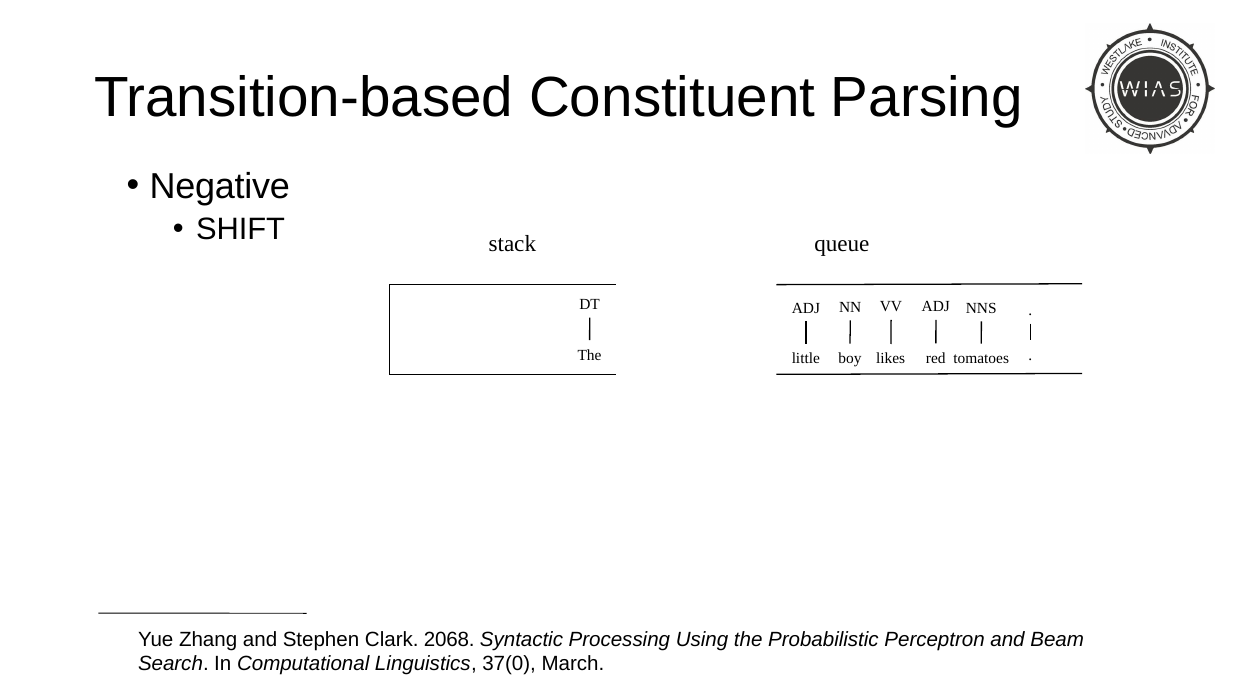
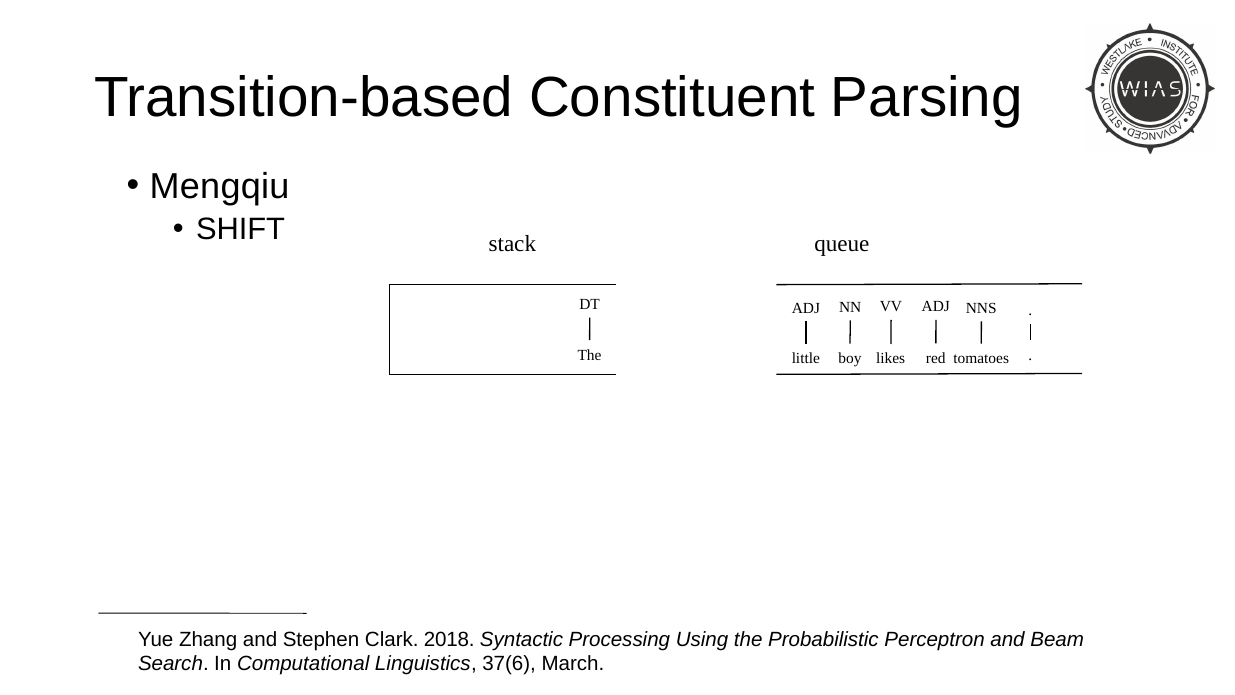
Negative: Negative -> Mengqiu (220, 186)
2068: 2068 -> 2018 (449, 639)
37(0: 37(0 -> 37(6 (509, 664)
